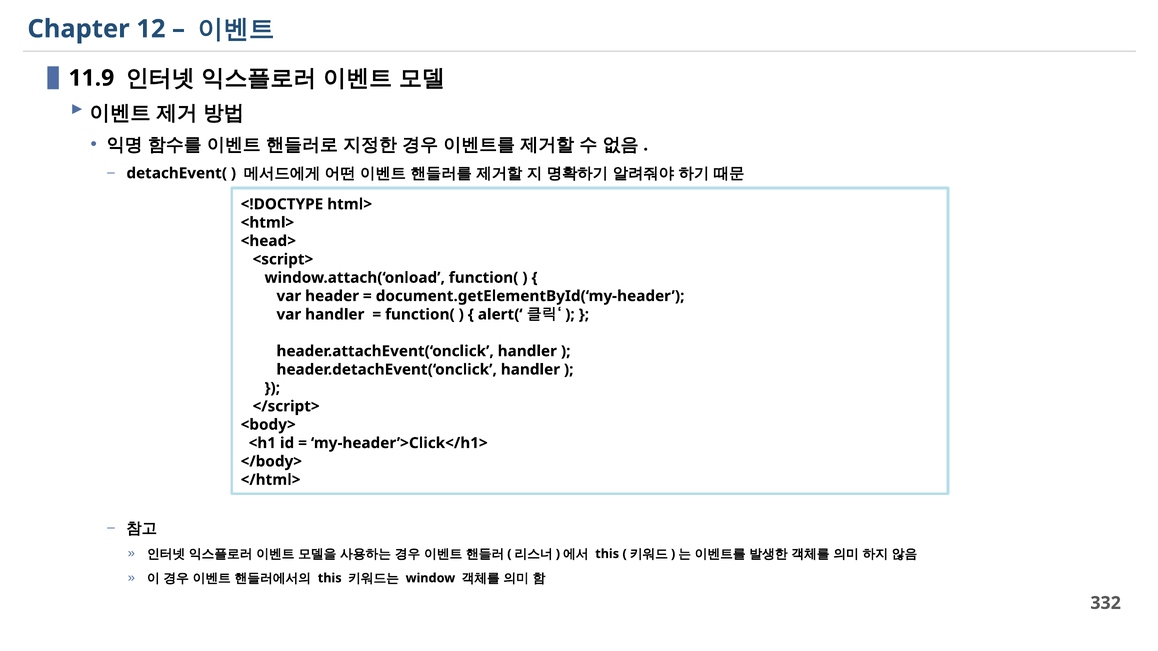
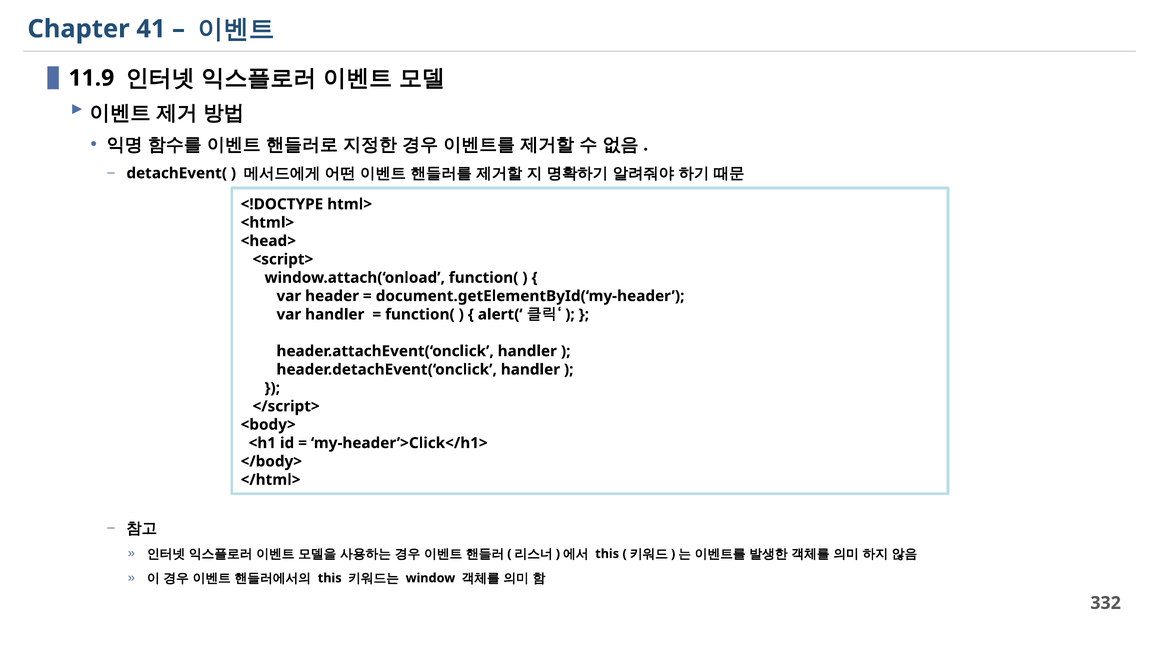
12: 12 -> 41 (151, 29)
